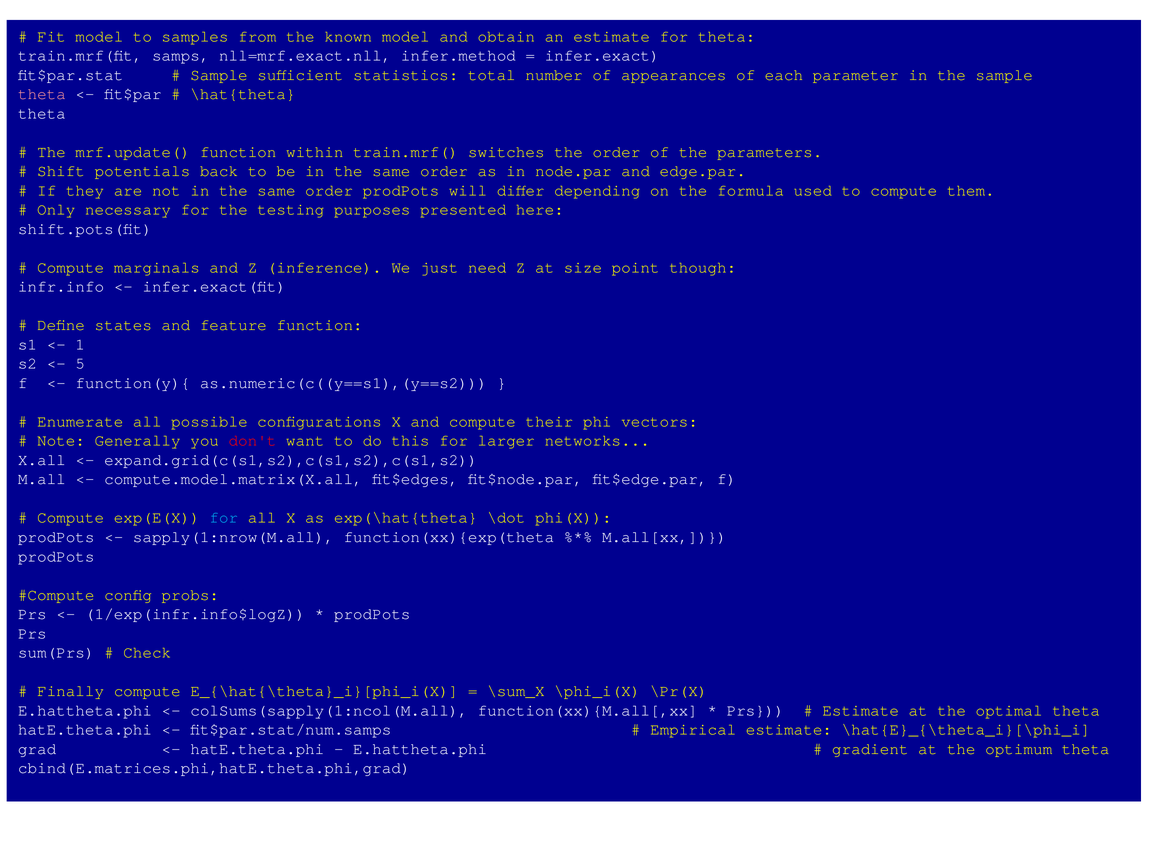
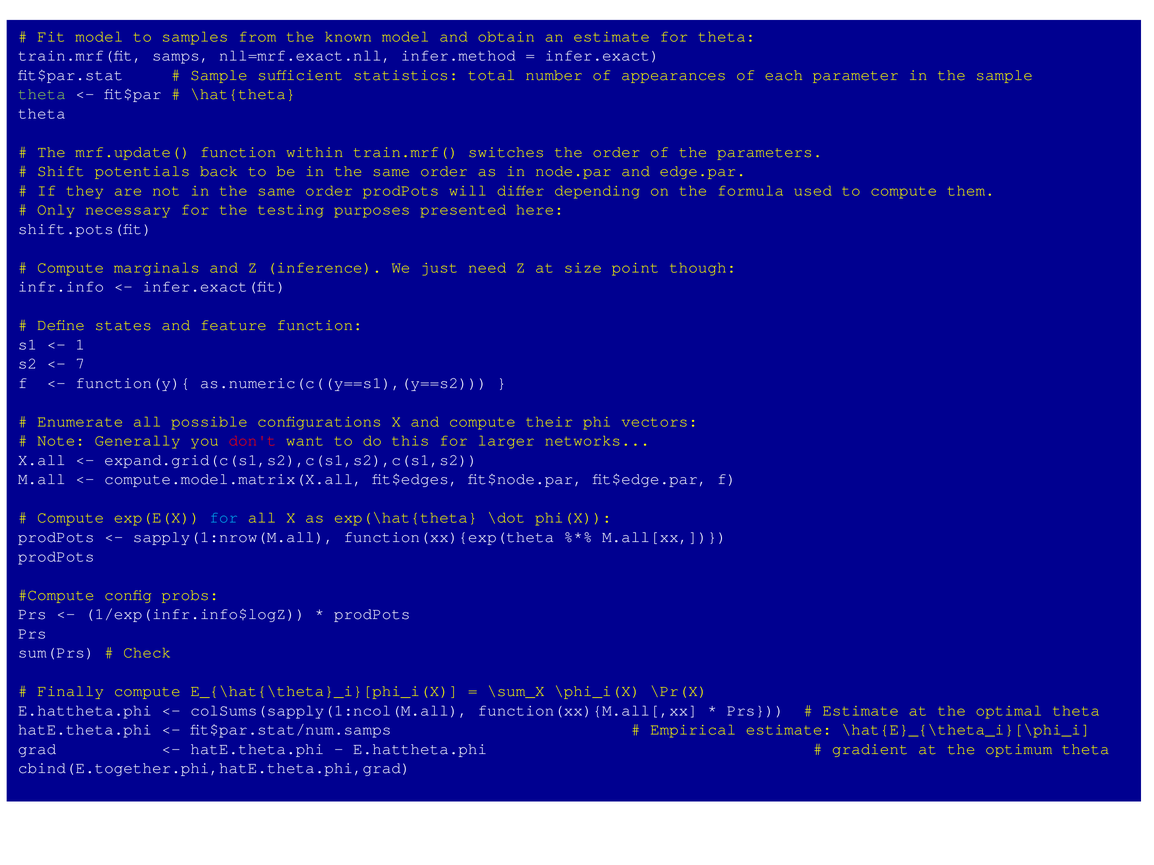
theta colour: pink -> light green (42, 94)
5: 5 -> 7 (80, 364)
cbind(E.matrices.phi,hatE.theta.phi,grad: cbind(E.matrices.phi,hatE.theta.phi,grad -> cbind(E.together.phi,hatE.theta.phi,grad (214, 768)
